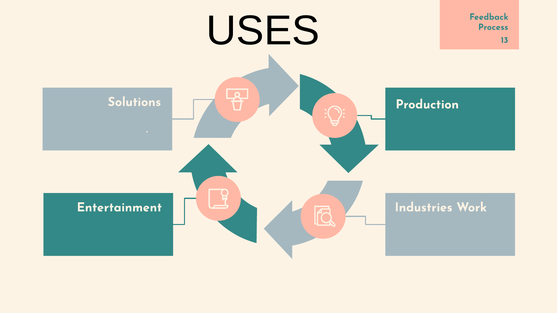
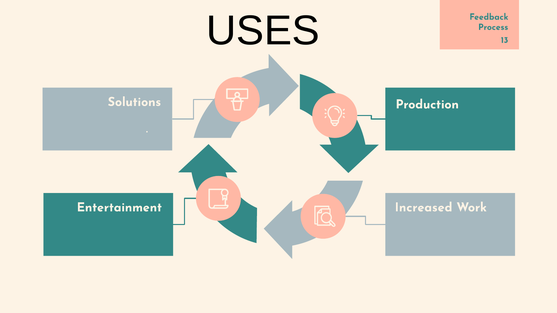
Industries: Industries -> Increased (424, 208)
